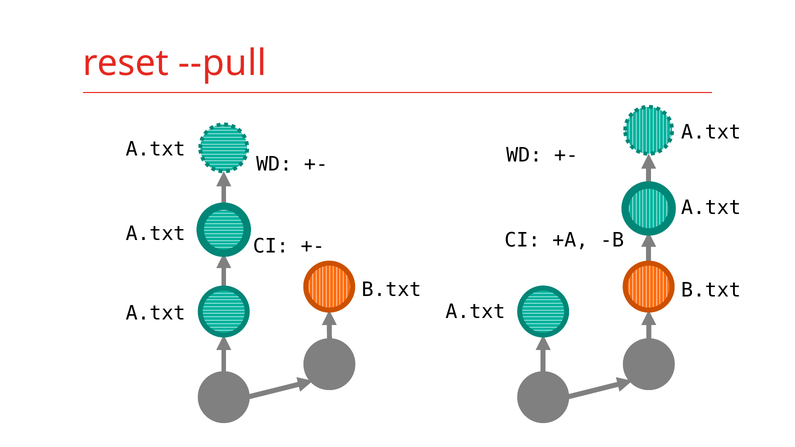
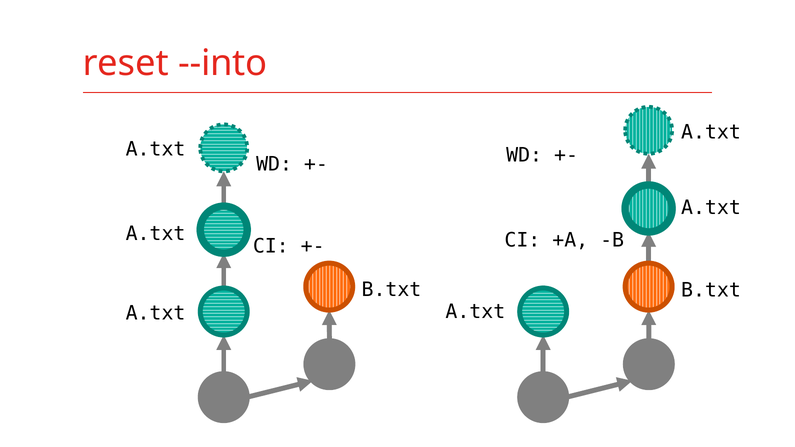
--pull: --pull -> --into (223, 63)
